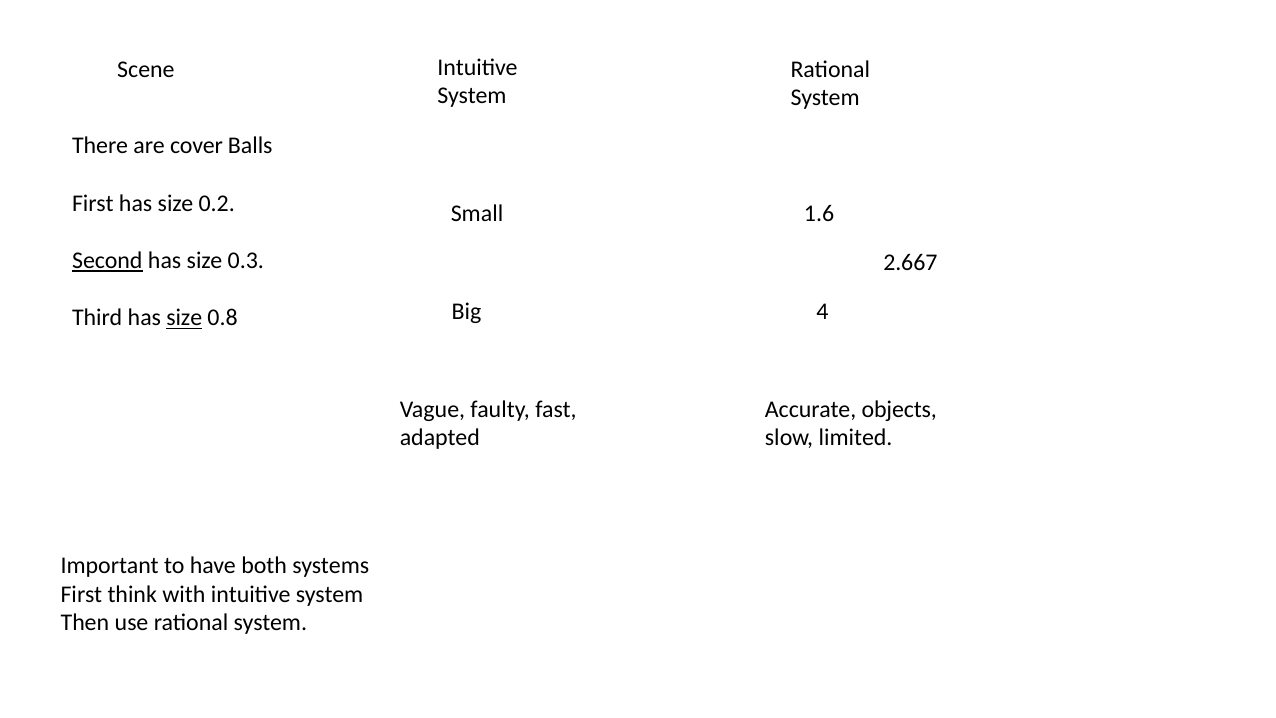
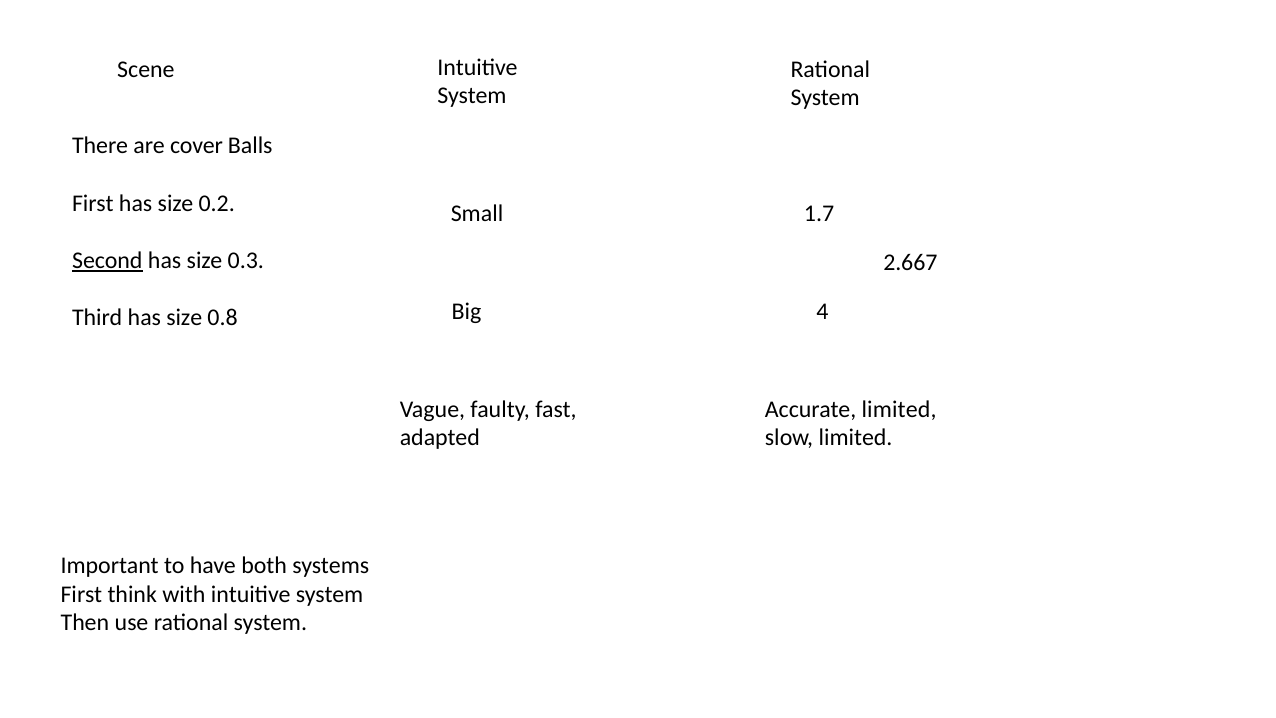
1.6: 1.6 -> 1.7 (819, 213)
size underline: present -> none (184, 318)
Accurate objects: objects -> limited (899, 409)
